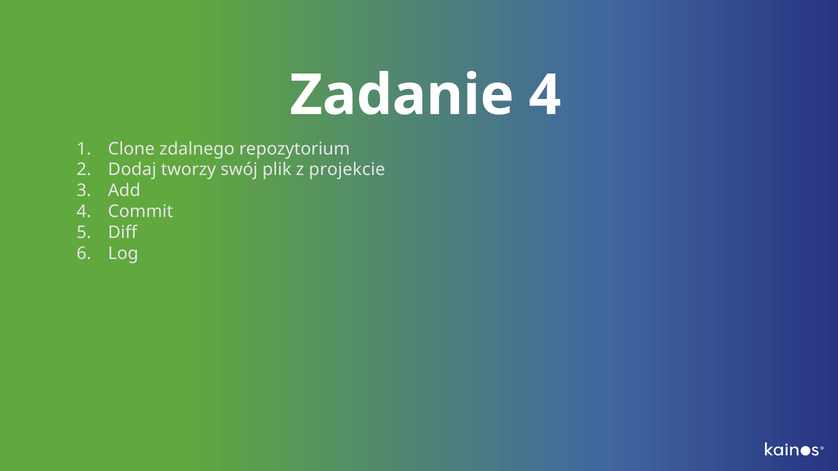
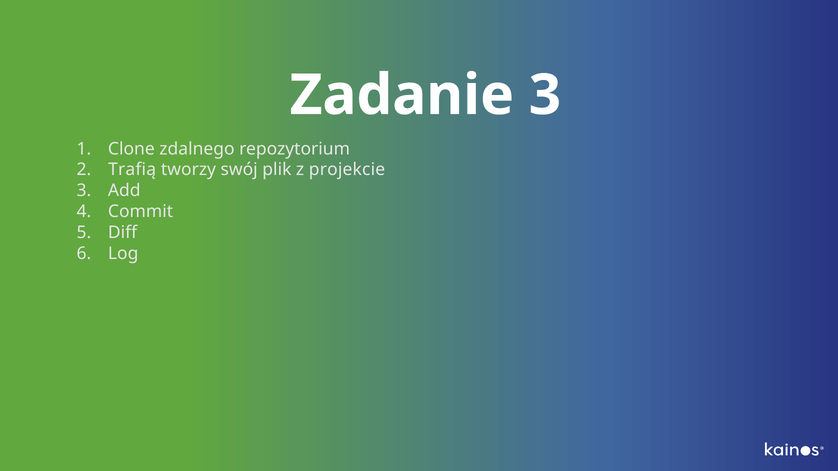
Zadanie 4: 4 -> 3 (545, 95)
Dodaj: Dodaj -> Trafią (132, 170)
